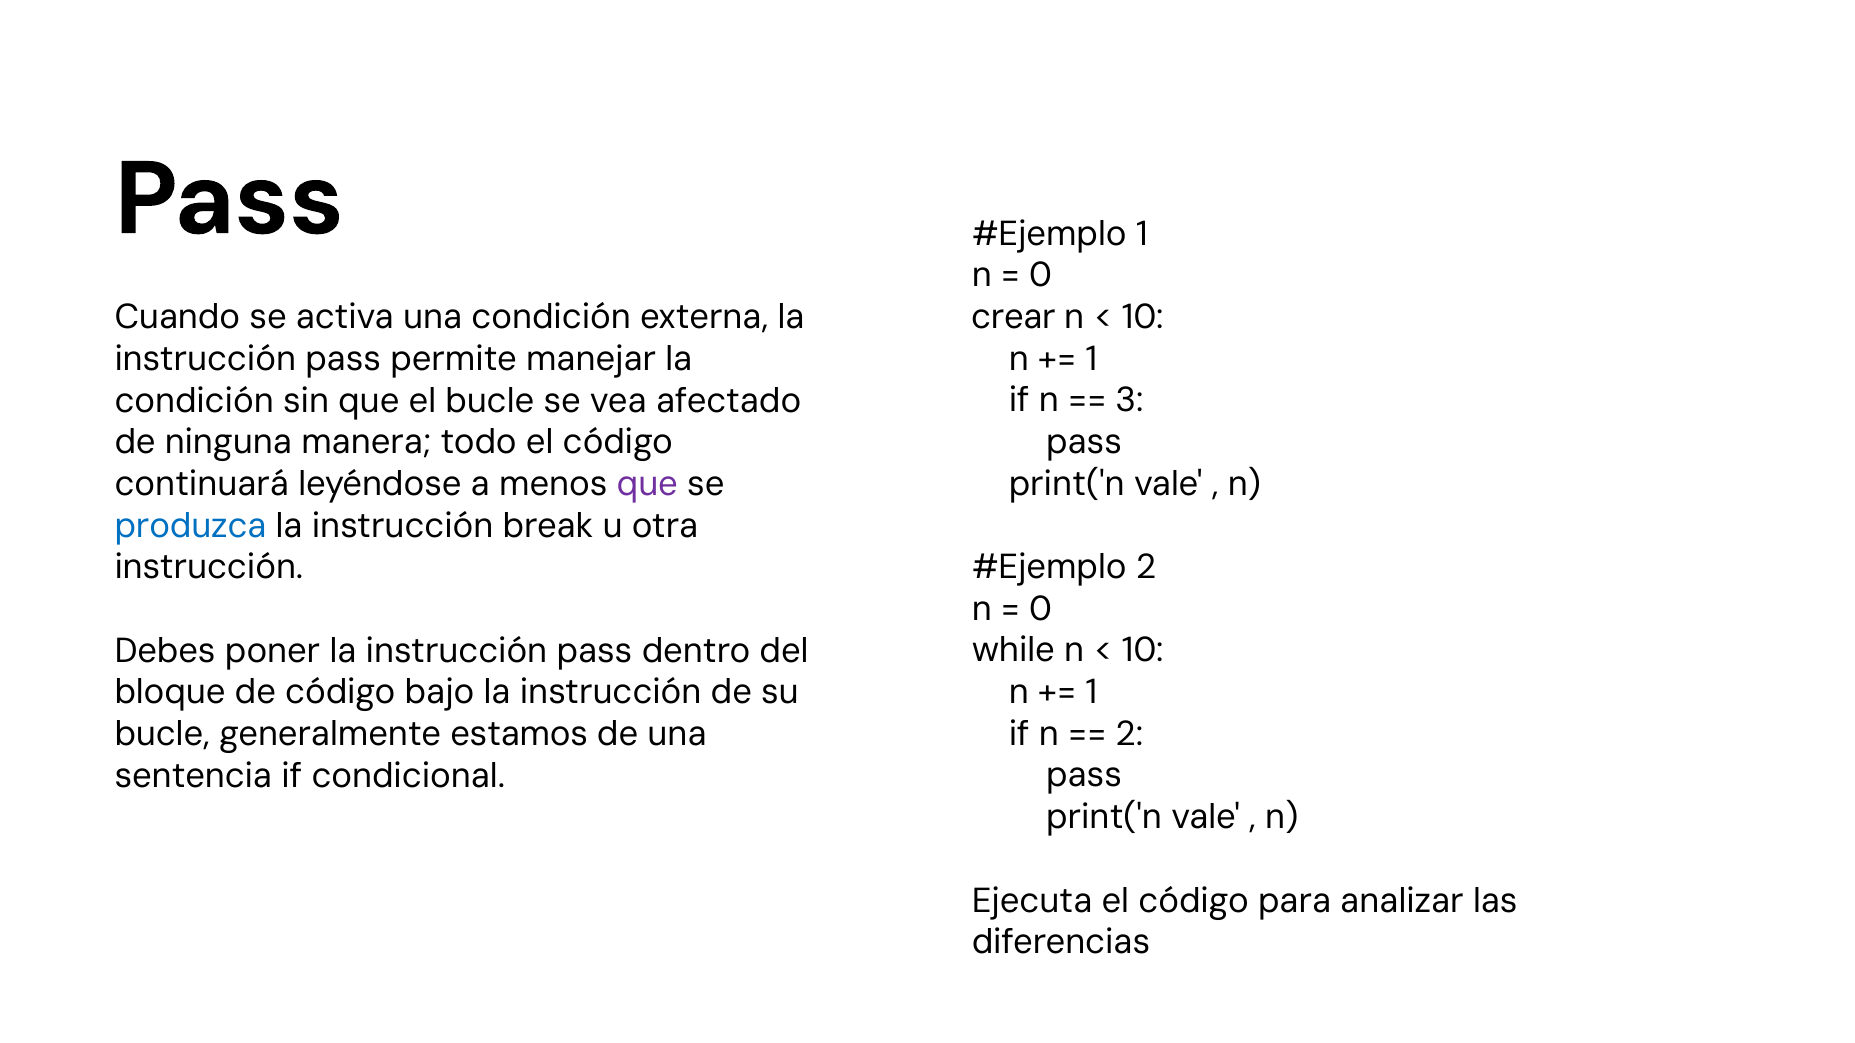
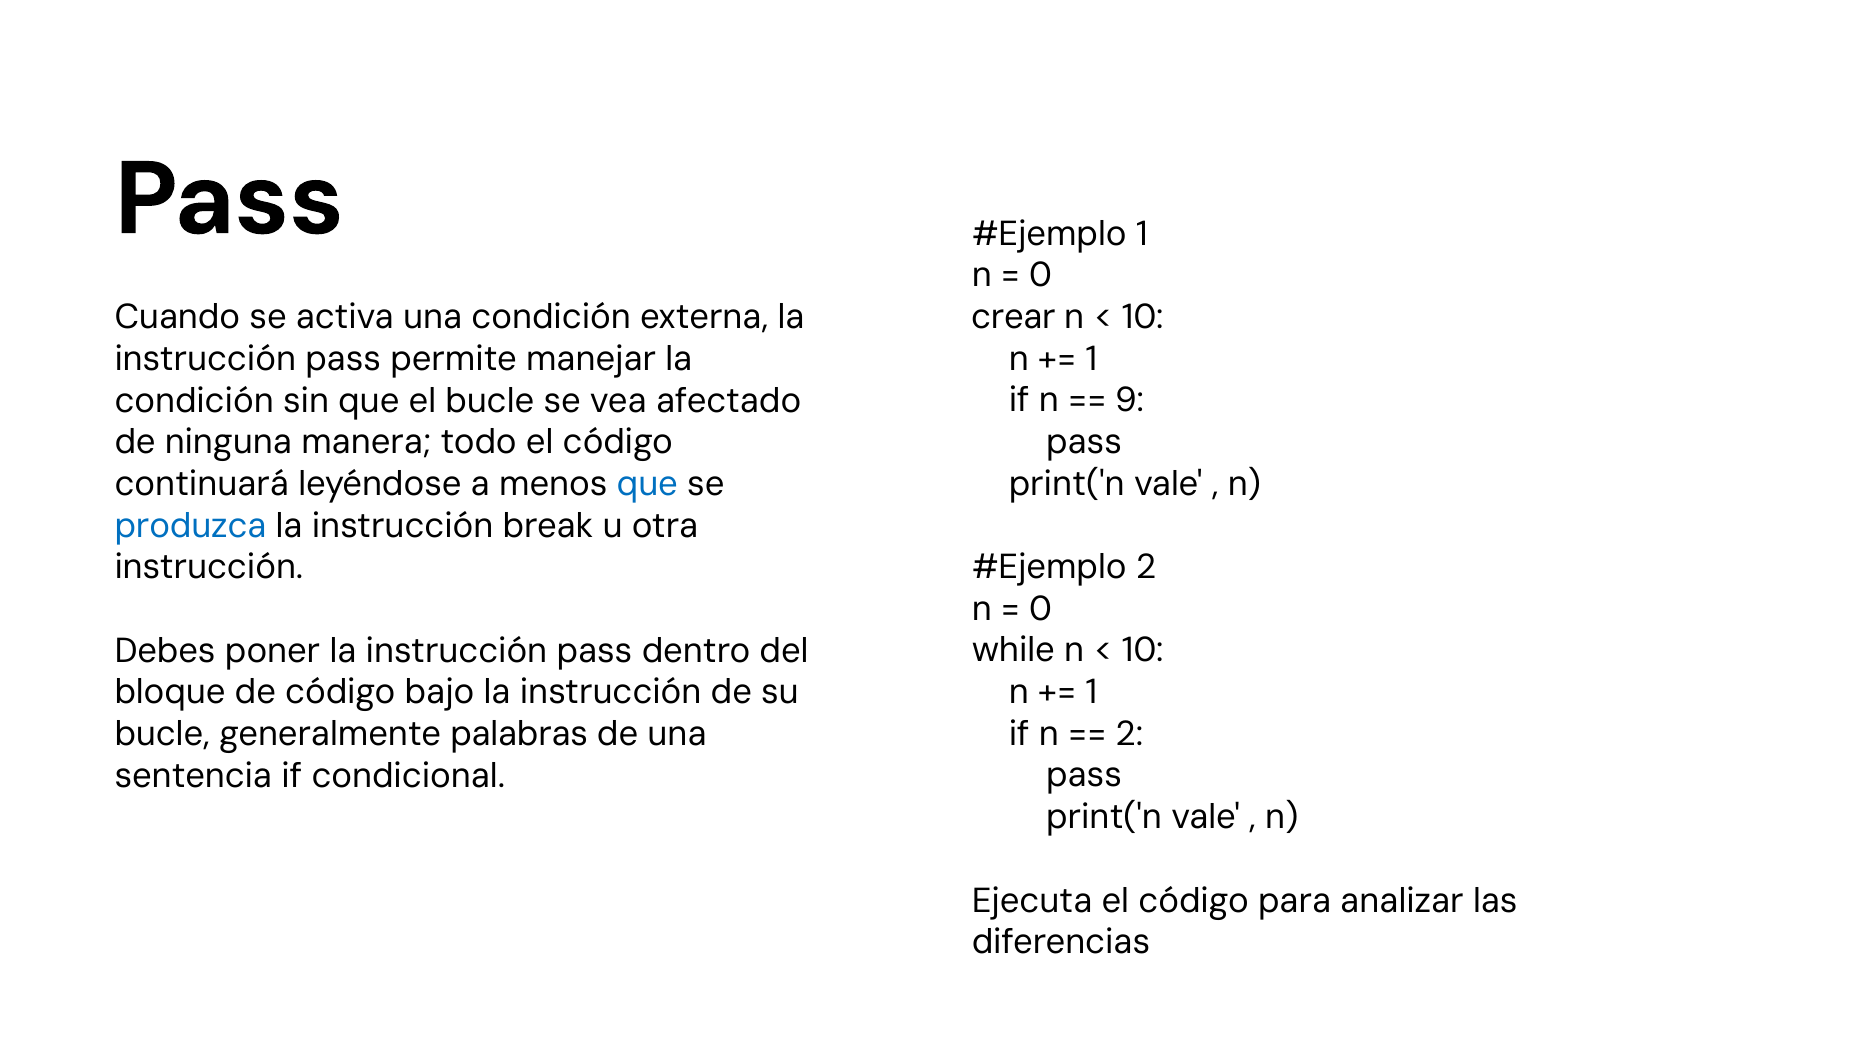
3: 3 -> 9 (1129, 401)
que colour: purple -> blue (647, 484)
estamos: estamos -> palabras (519, 734)
